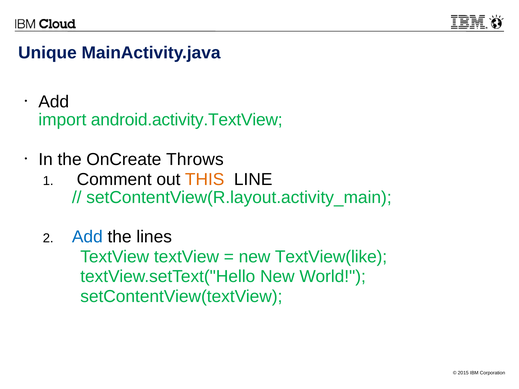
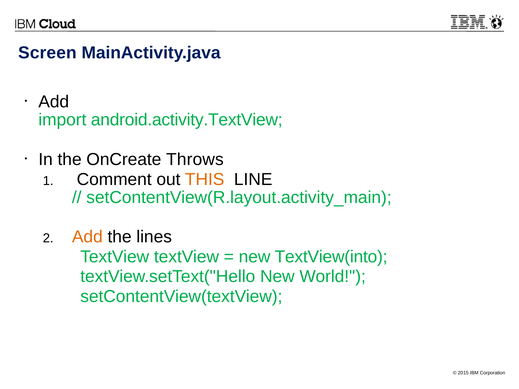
Unique: Unique -> Screen (47, 53)
Add colour: blue -> orange (87, 237)
TextView(like: TextView(like -> TextView(into (331, 257)
